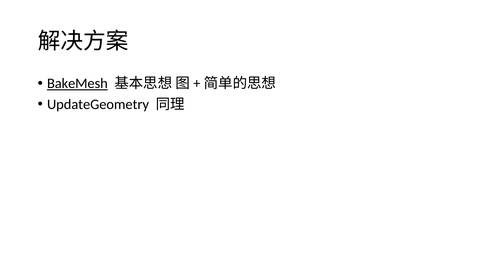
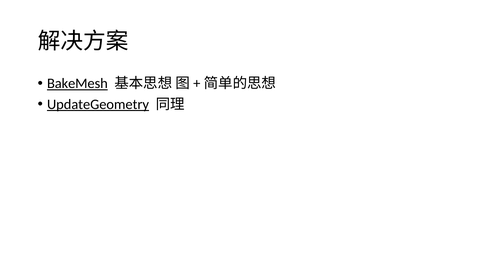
UpdateGeometry underline: none -> present (98, 104)
